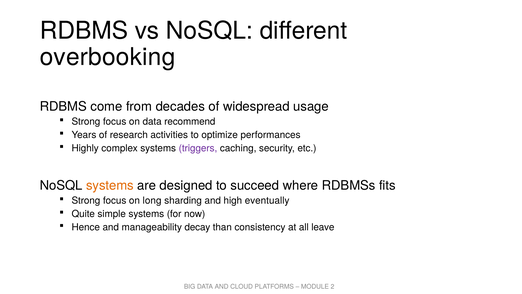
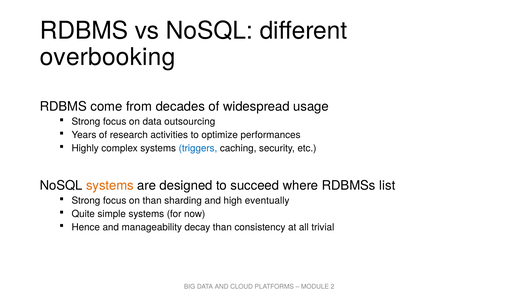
recommend: recommend -> outsourcing (190, 122)
triggers colour: purple -> blue (198, 148)
fits: fits -> list (387, 185)
on long: long -> than (152, 200)
leave: leave -> trivial (323, 227)
